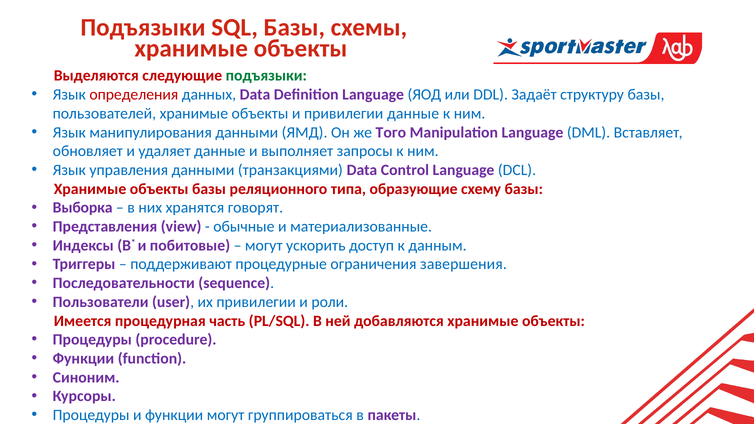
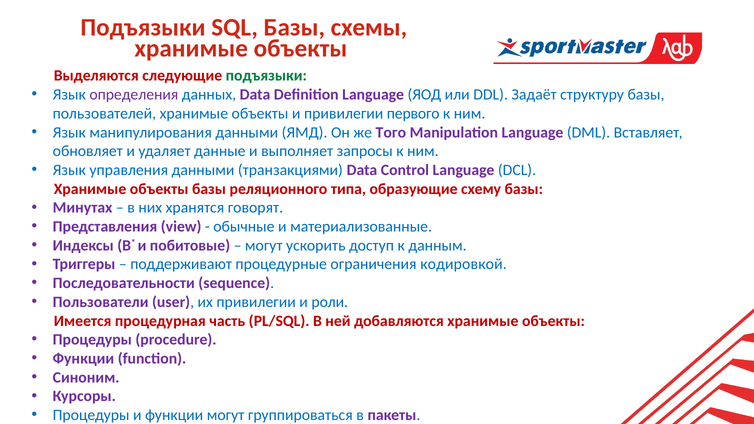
определения colour: red -> purple (134, 95)
привилегии данные: данные -> первого (413, 114)
Выборка: Выборка -> Минутах (83, 208)
завершения: завершения -> кодировкой (463, 264)
